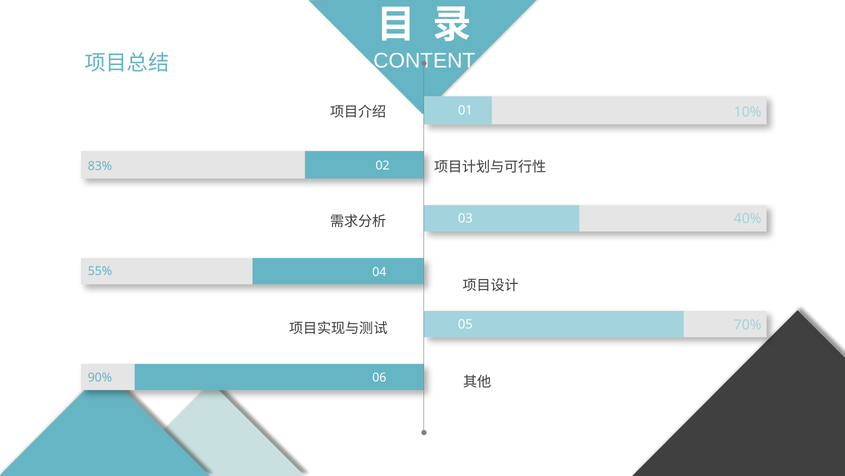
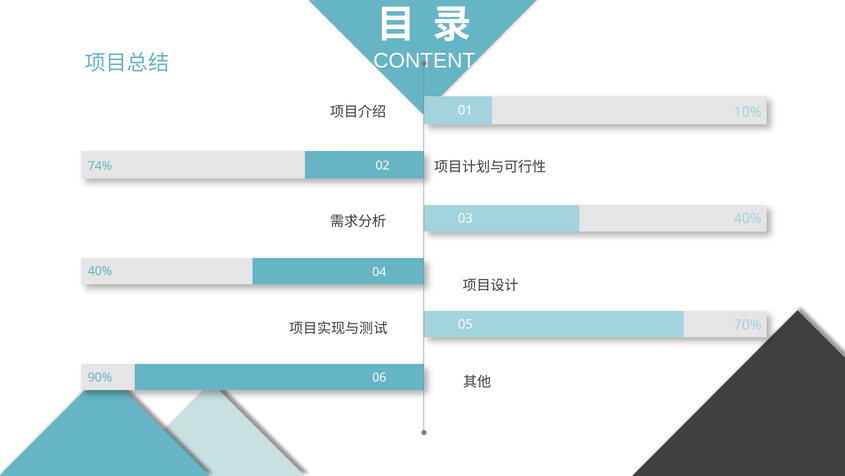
83%: 83% -> 74% (100, 166)
55%: 55% -> 40% (100, 271)
